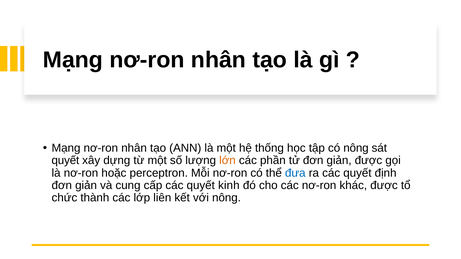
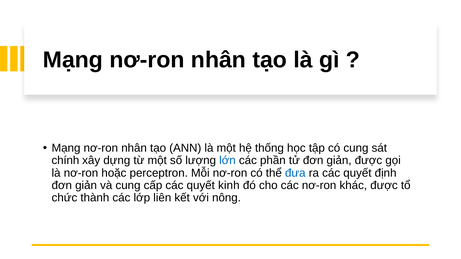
có nông: nông -> cung (356, 148)
quyết: quyết -> chính (65, 161)
lớn colour: orange -> blue (227, 161)
